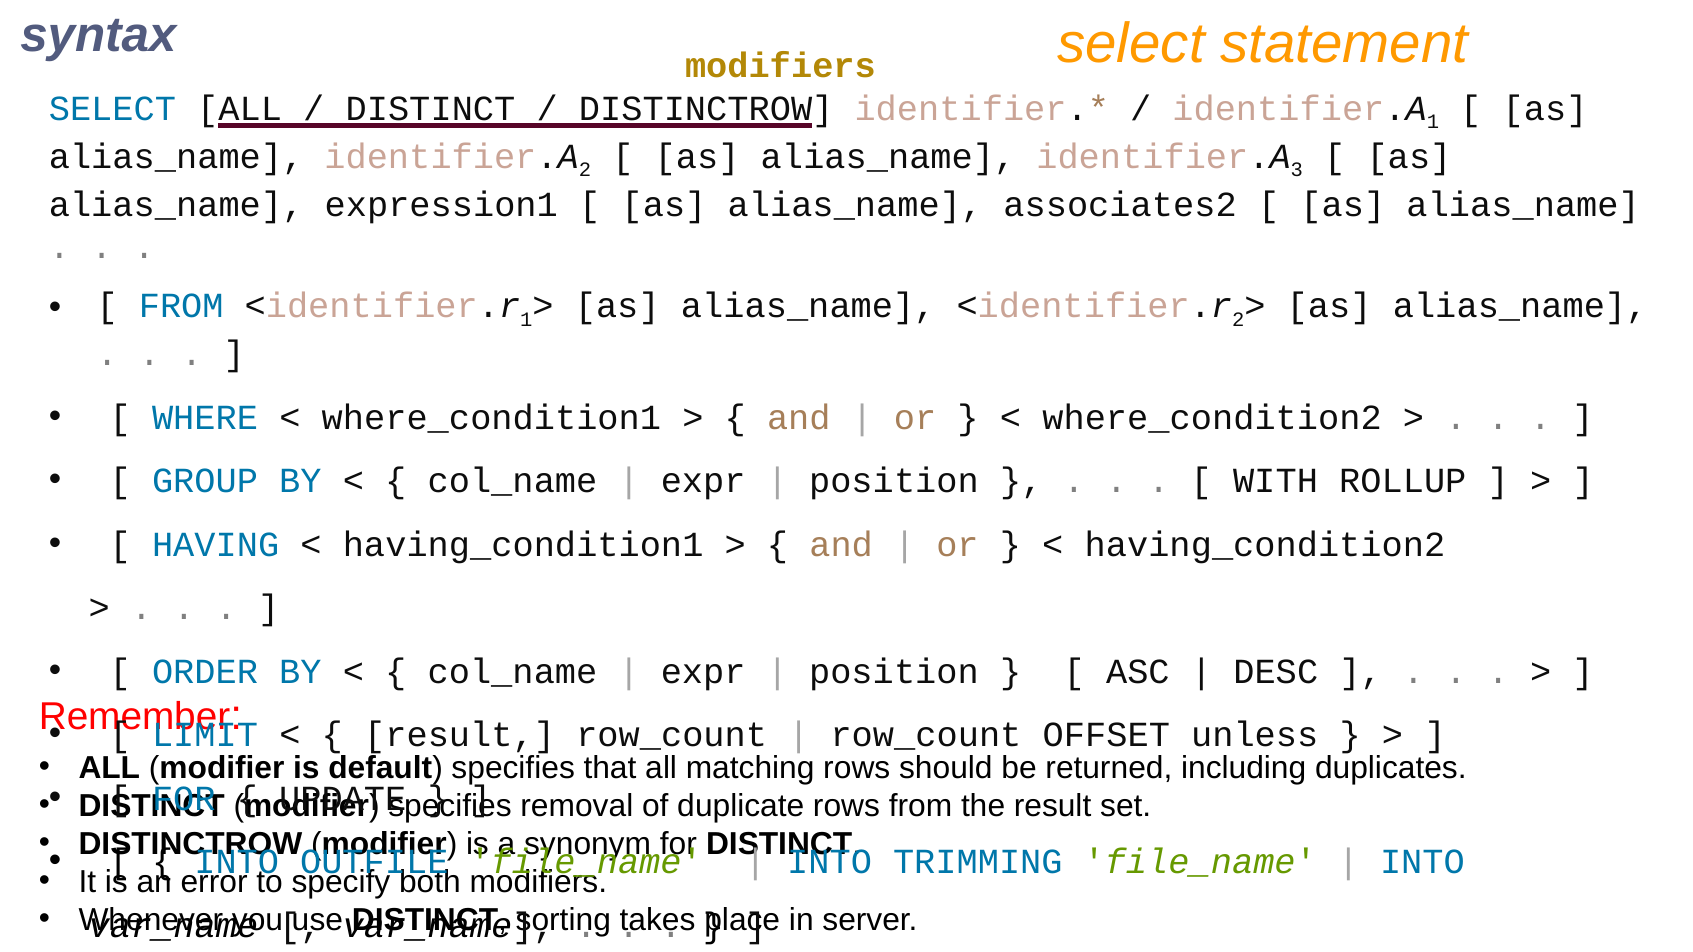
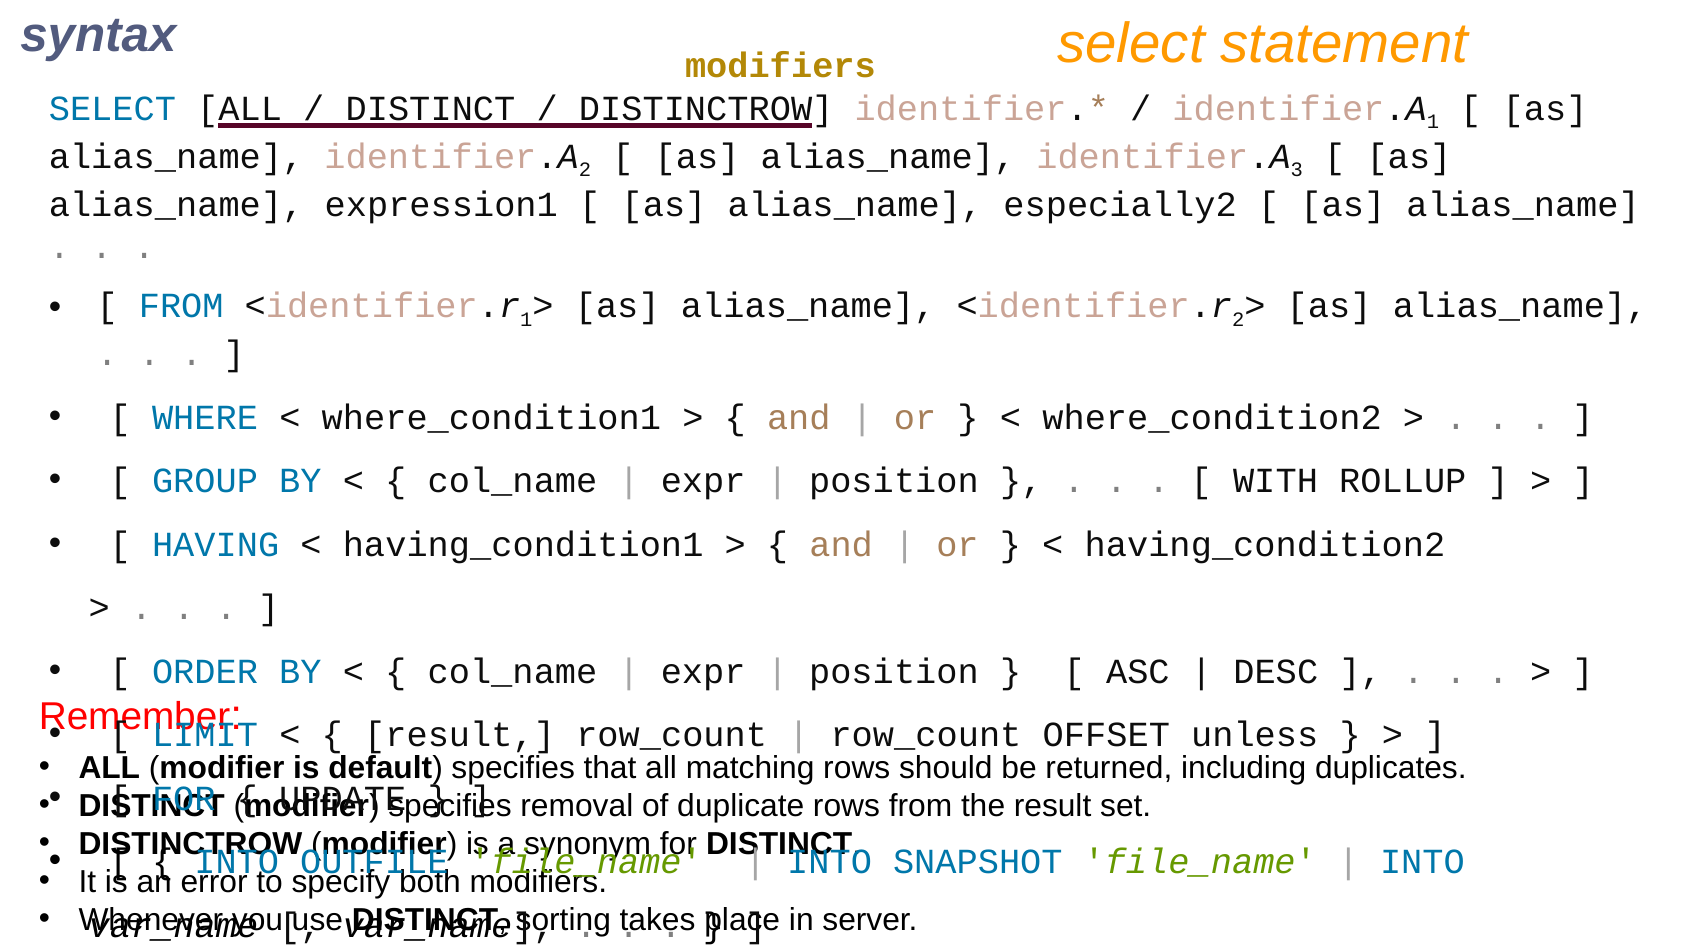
associates2: associates2 -> especially2 (1120, 205)
TRIMMING: TRIMMING -> SNAPSHOT (978, 862)
